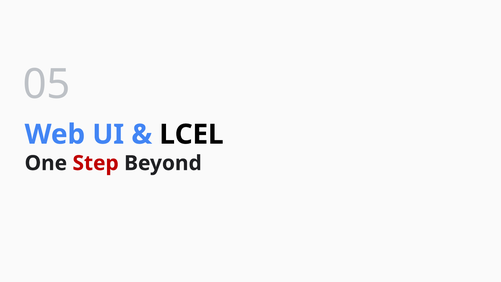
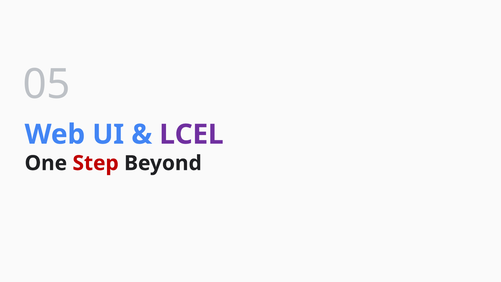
LCEL colour: black -> purple (191, 134)
